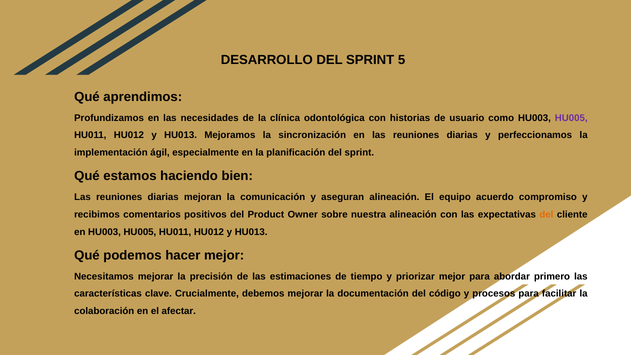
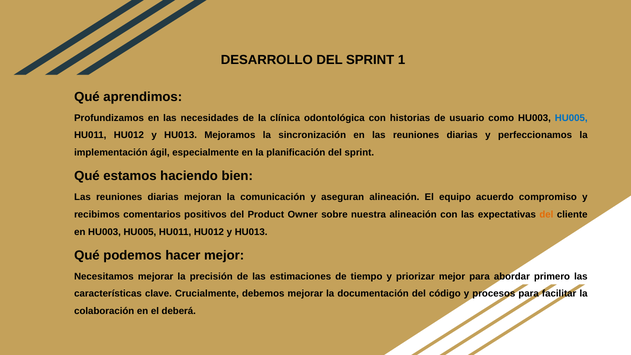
5: 5 -> 1 (402, 60)
HU005 colour: purple -> blue (571, 118)
afectar: afectar -> deberá (179, 311)
